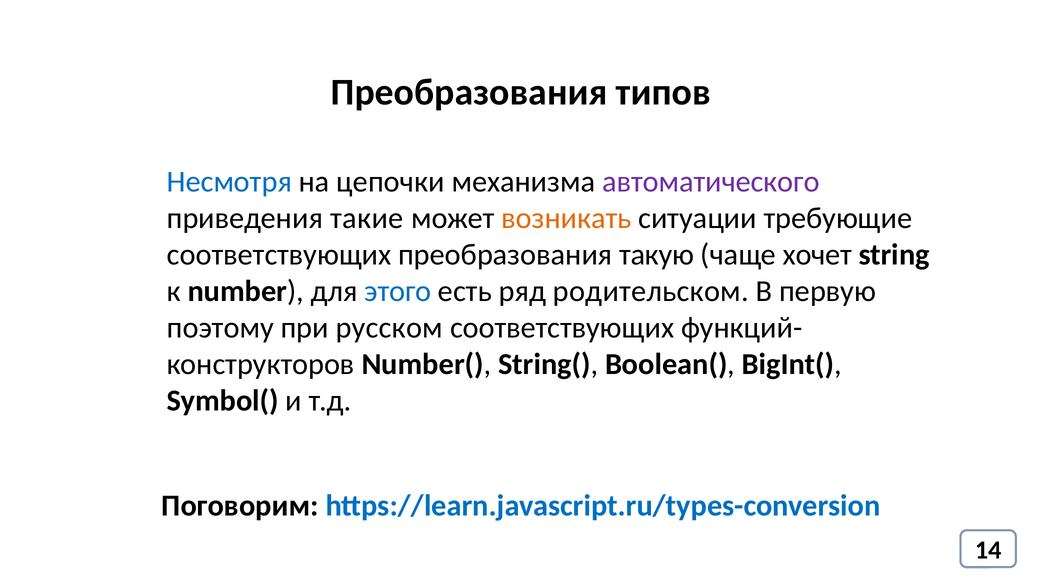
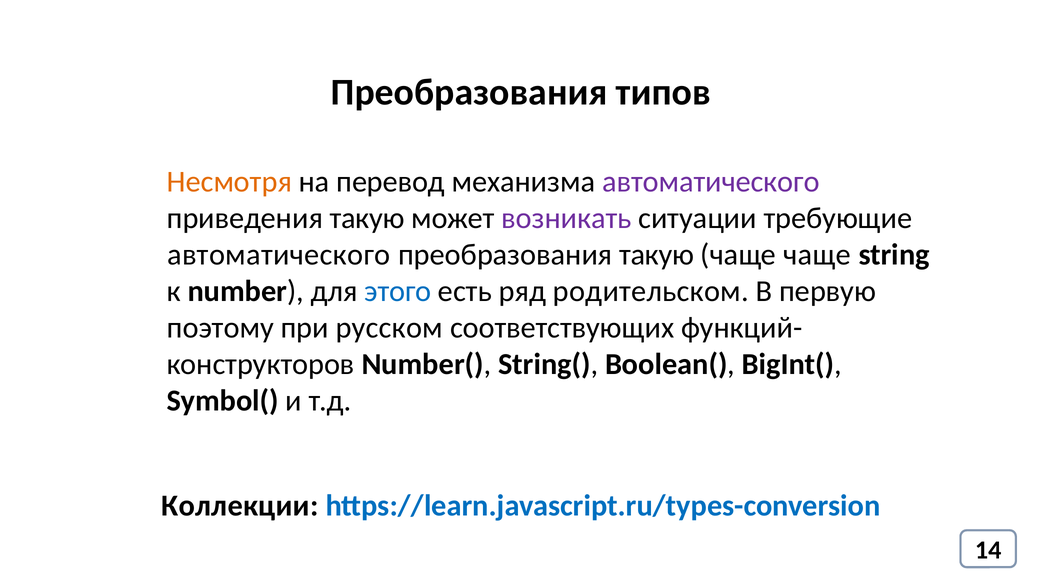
Несмотря colour: blue -> orange (229, 182)
цепочки: цепочки -> перевод (391, 182)
приведения такие: такие -> такую (367, 218)
возникать colour: orange -> purple (567, 218)
соответствующих: соответствующих -> автоматического (279, 255)
чаще хочет: хочет -> чаще (817, 255)
Поговорим: Поговорим -> Коллекции (240, 506)
